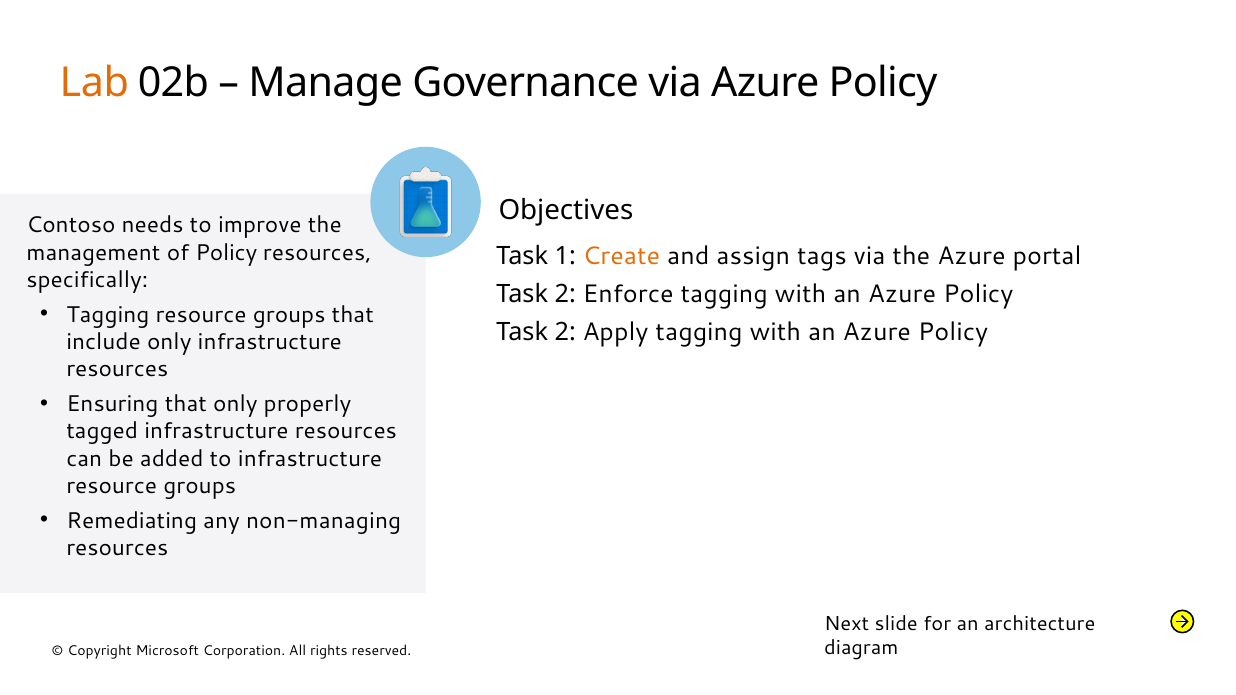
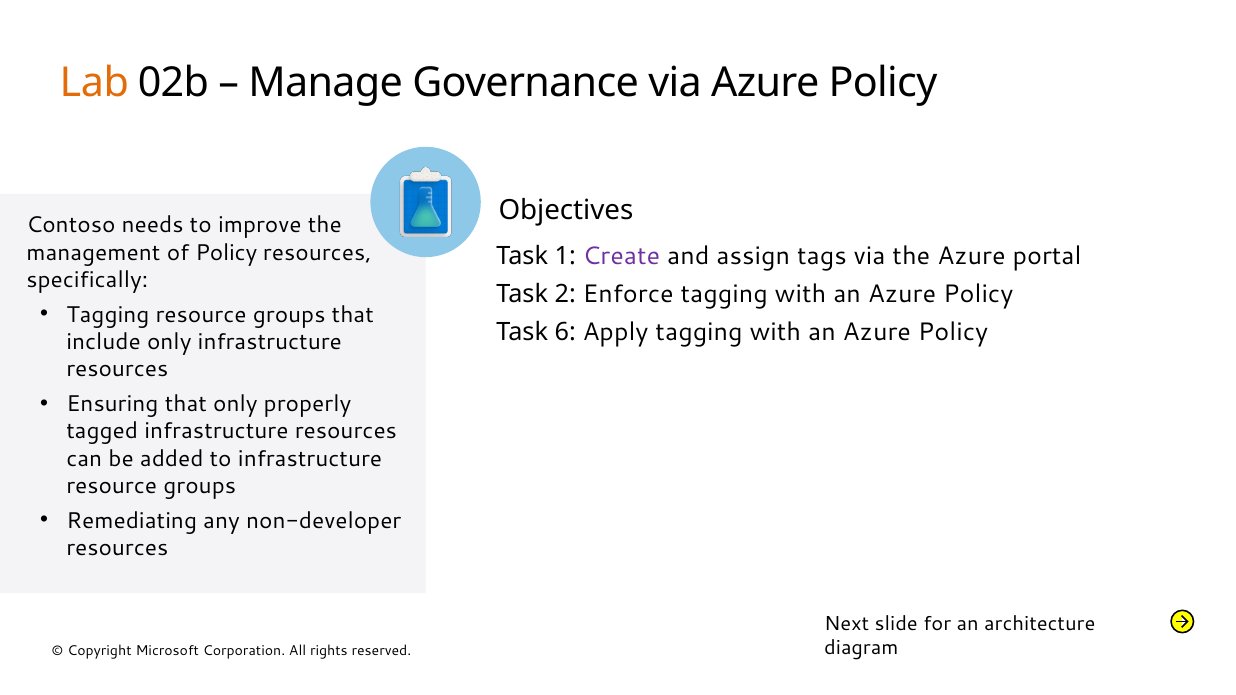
Create colour: orange -> purple (621, 257)
2: 2 -> 6 (565, 332)
non-managing: non-managing -> non-developer (324, 521)
